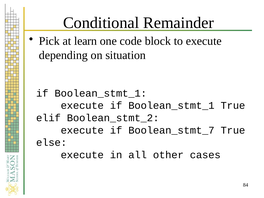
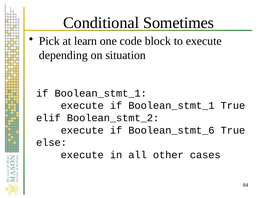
Remainder: Remainder -> Sometimes (179, 23)
Boolean_stmt_7: Boolean_stmt_7 -> Boolean_stmt_6 (171, 130)
